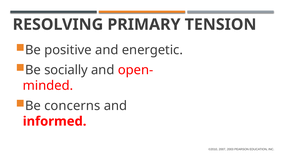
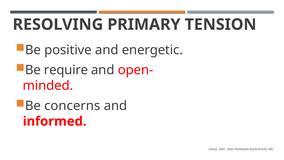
socially: socially -> require (66, 70)
